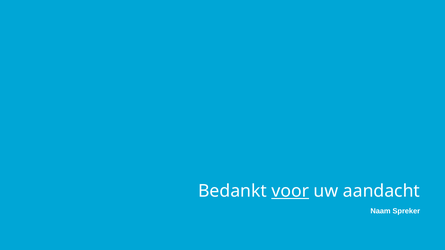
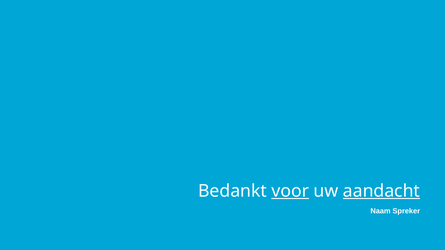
aandacht underline: none -> present (381, 191)
